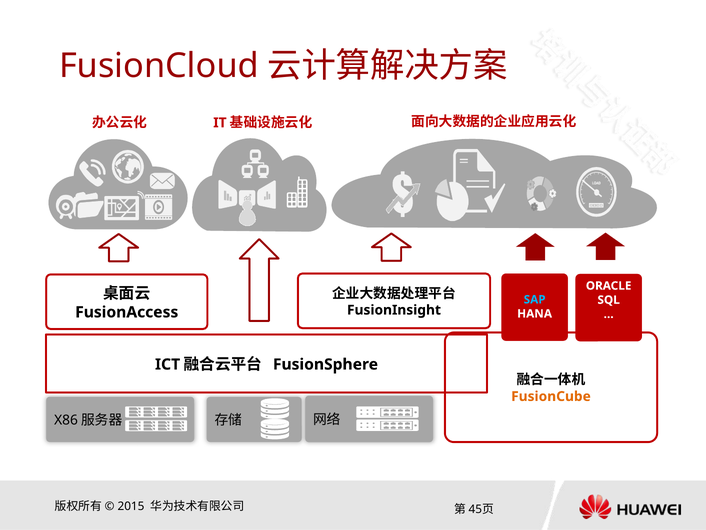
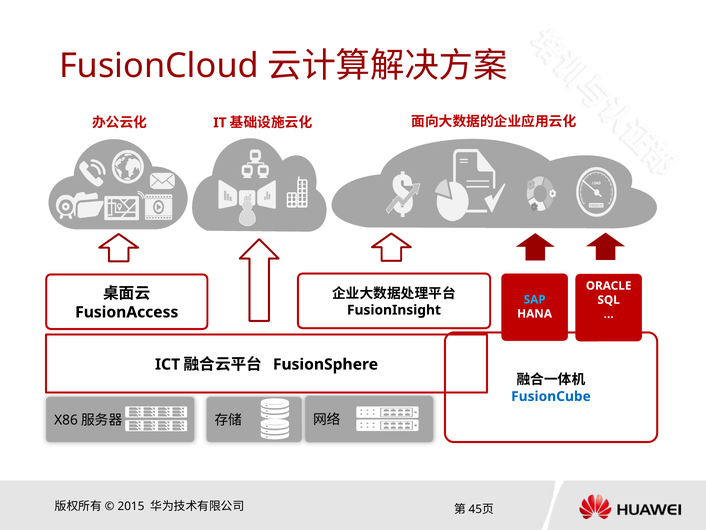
FusionCube colour: orange -> blue (551, 396)
